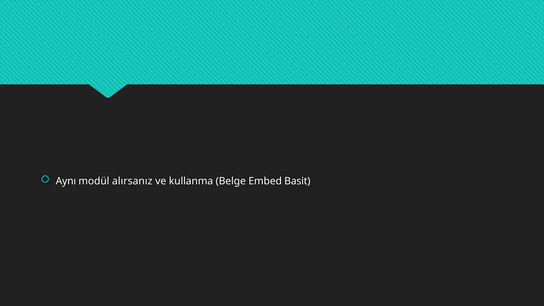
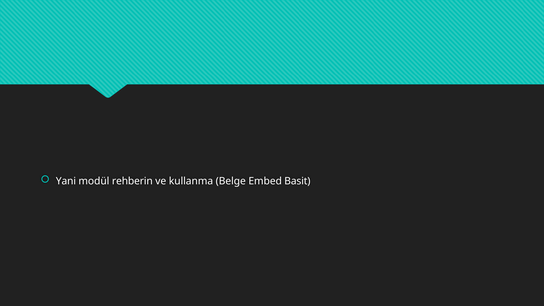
Aynı: Aynı -> Yani (66, 181)
alırsanız: alırsanız -> rehberin (132, 181)
